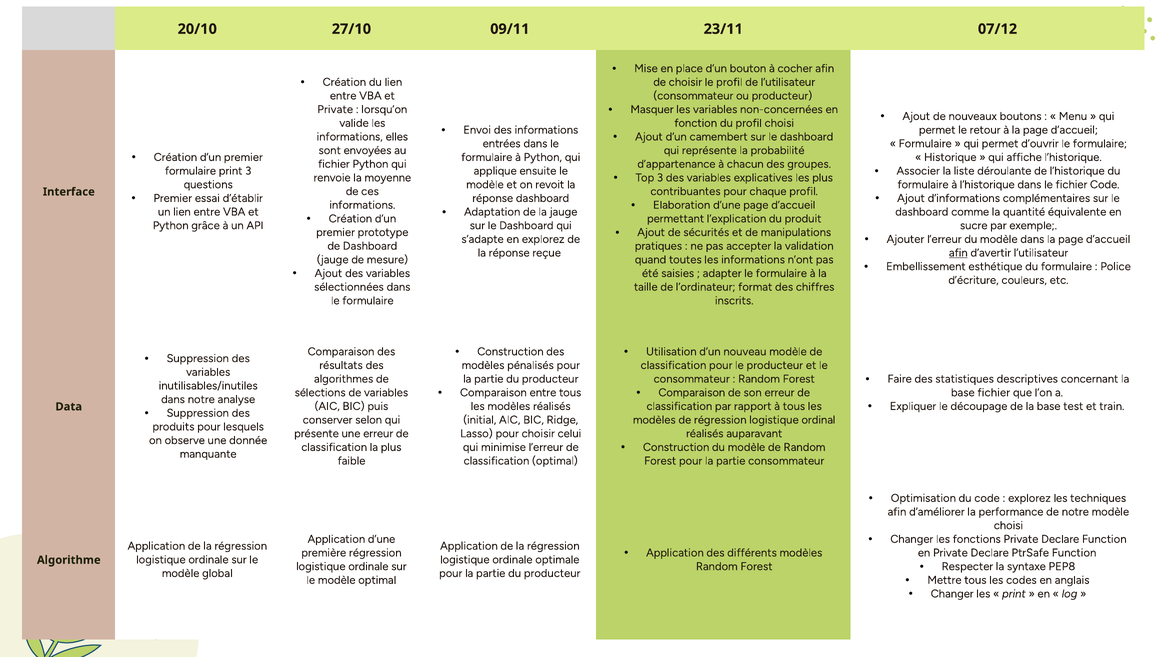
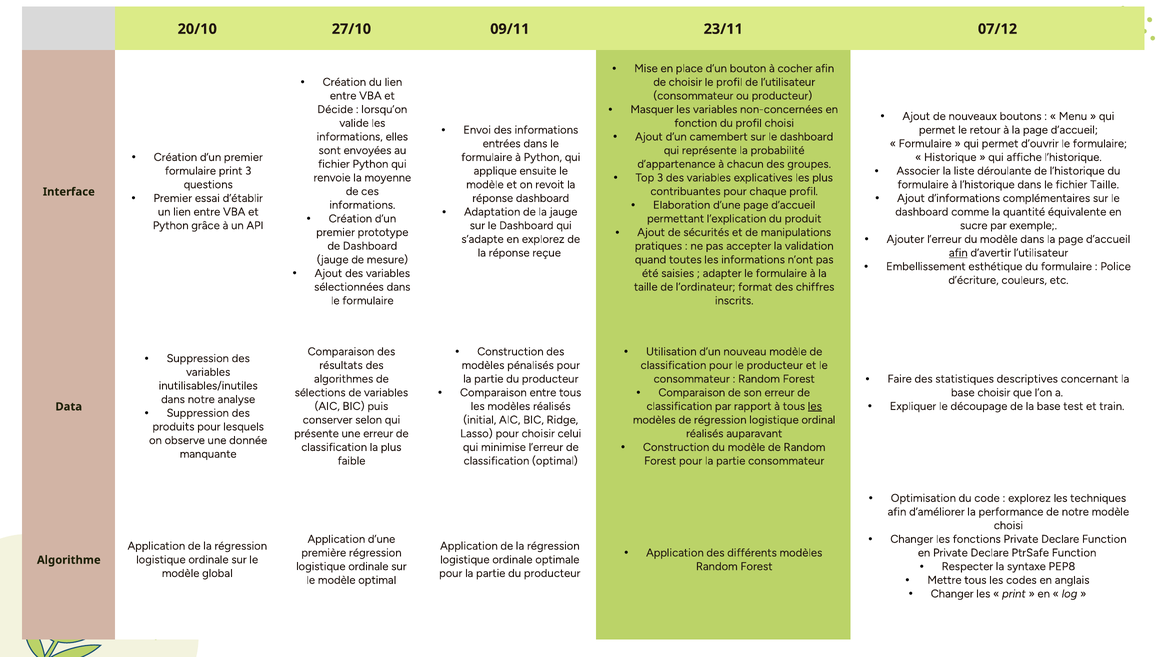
Private: Private -> Décide (335, 109)
fichier Code: Code -> Taille (1105, 184)
base fichier: fichier -> choisir (994, 392)
les underline: none -> present (815, 406)
